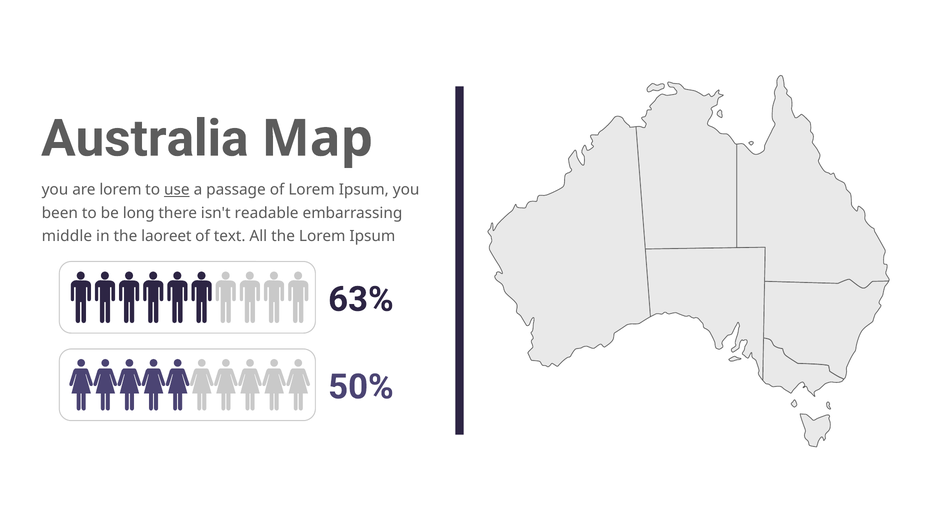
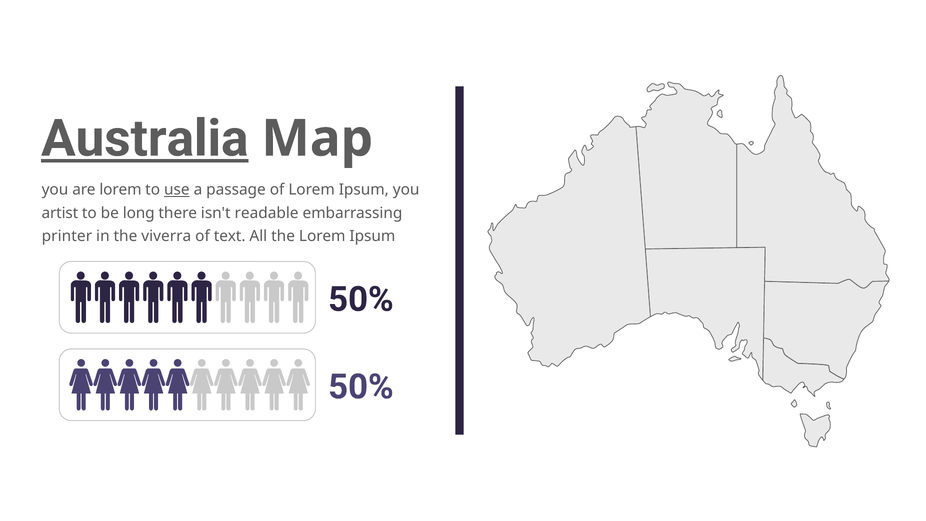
Australia underline: none -> present (145, 139)
been: been -> artist (60, 213)
middle: middle -> printer (67, 236)
laoreet: laoreet -> viverra (166, 236)
63%: 63% -> 50% (361, 299)
